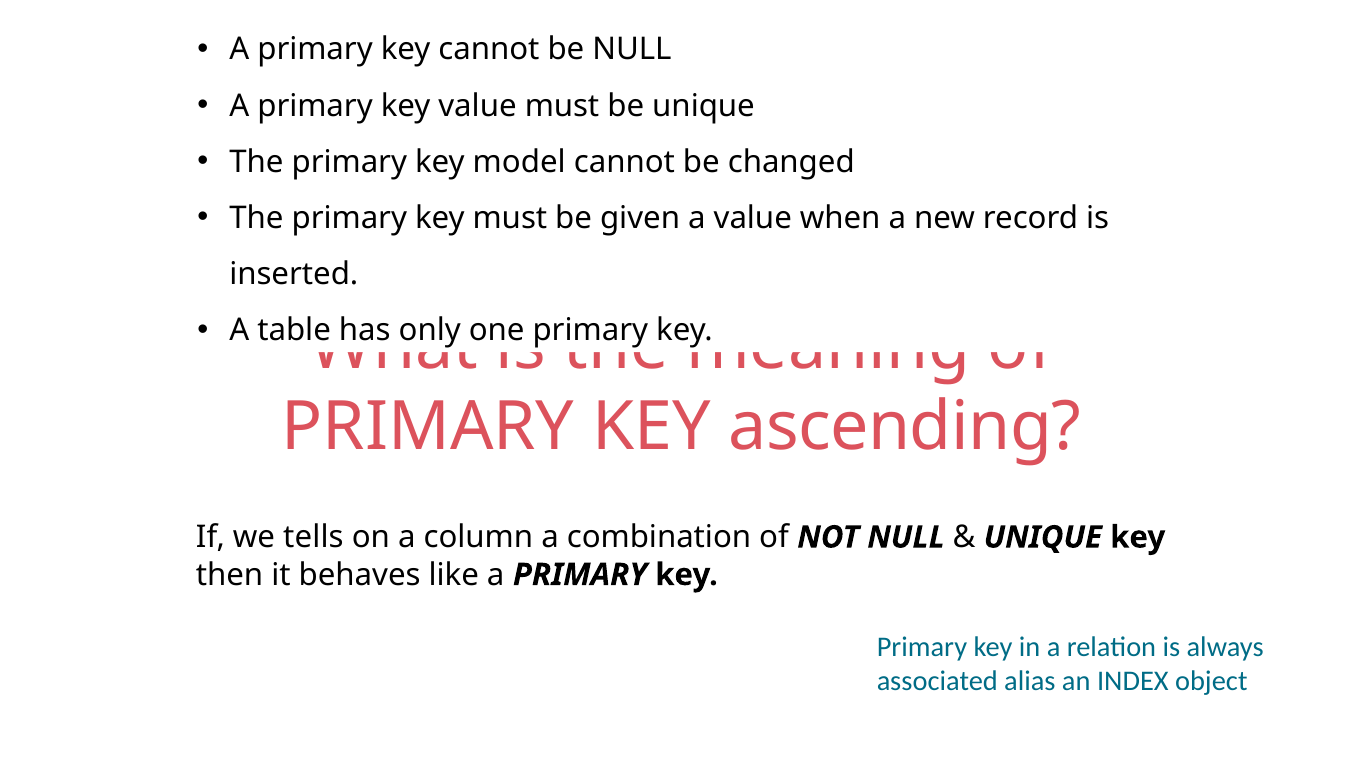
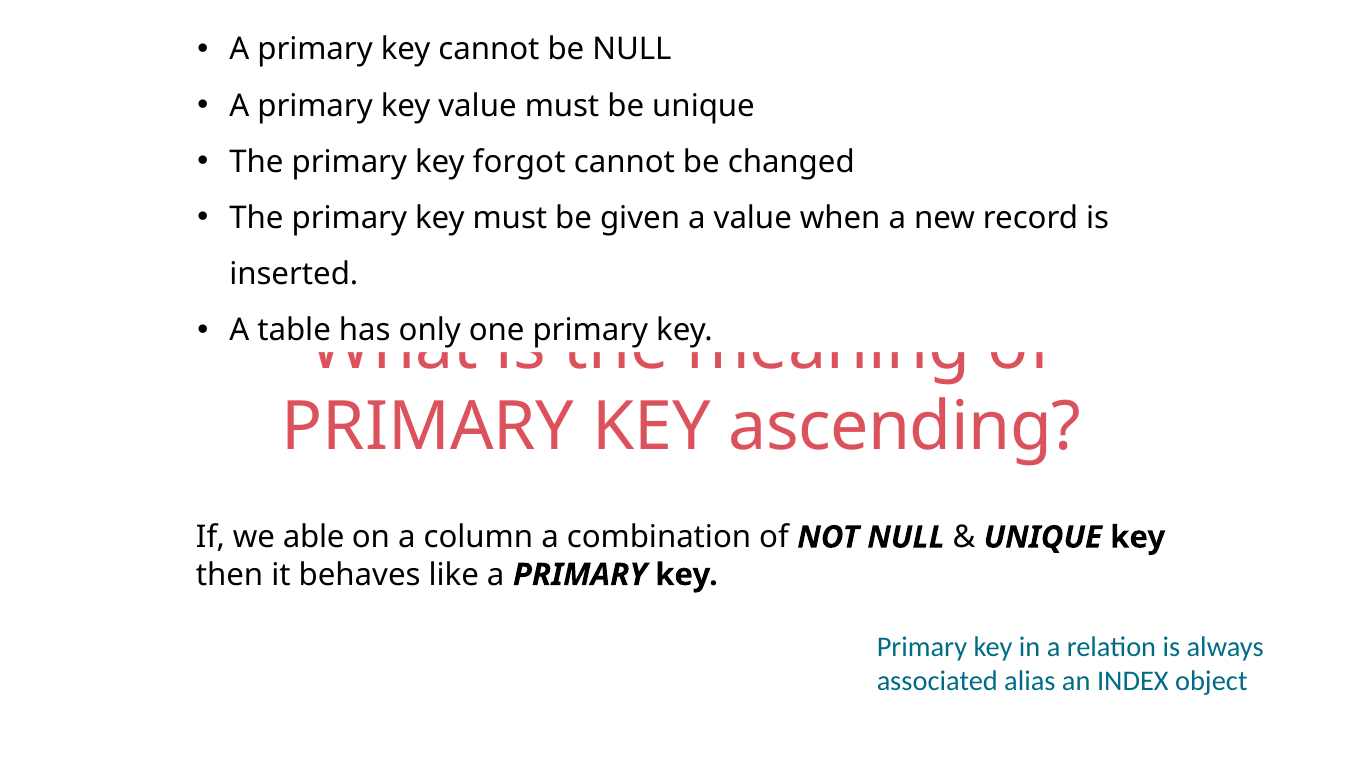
model: model -> forgot (519, 162)
tells: tells -> able (314, 537)
